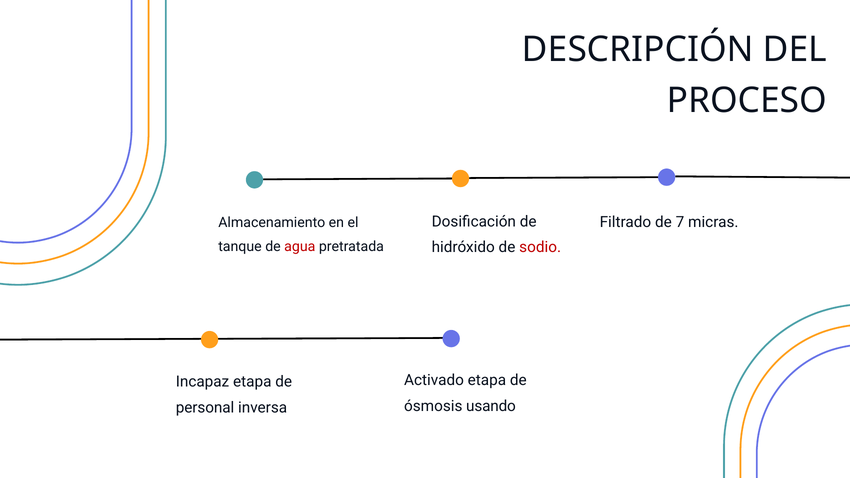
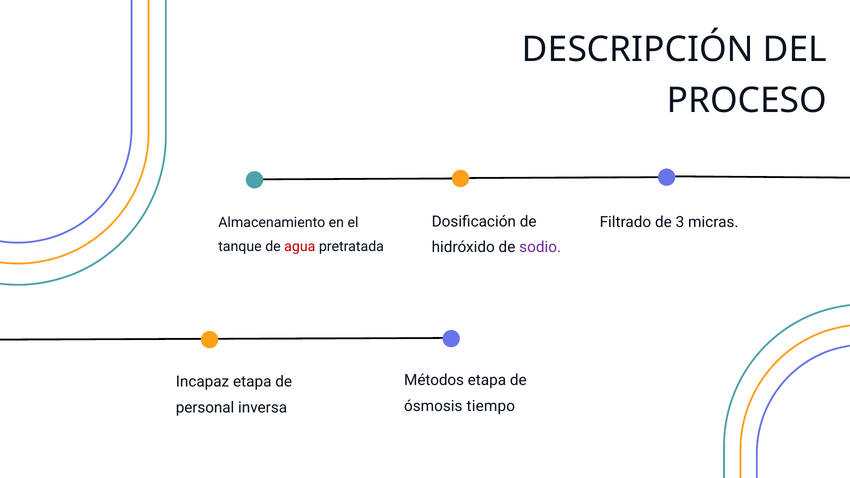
7: 7 -> 3 (680, 222)
sodio colour: red -> purple (540, 247)
Activado: Activado -> Métodos (434, 380)
usando: usando -> tiempo (491, 406)
